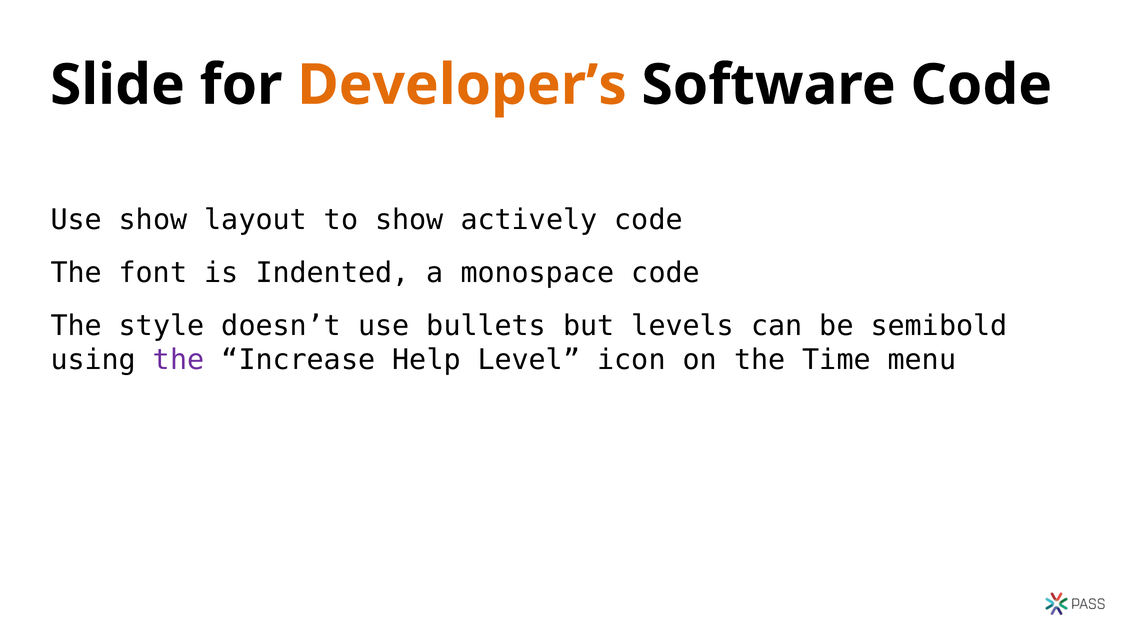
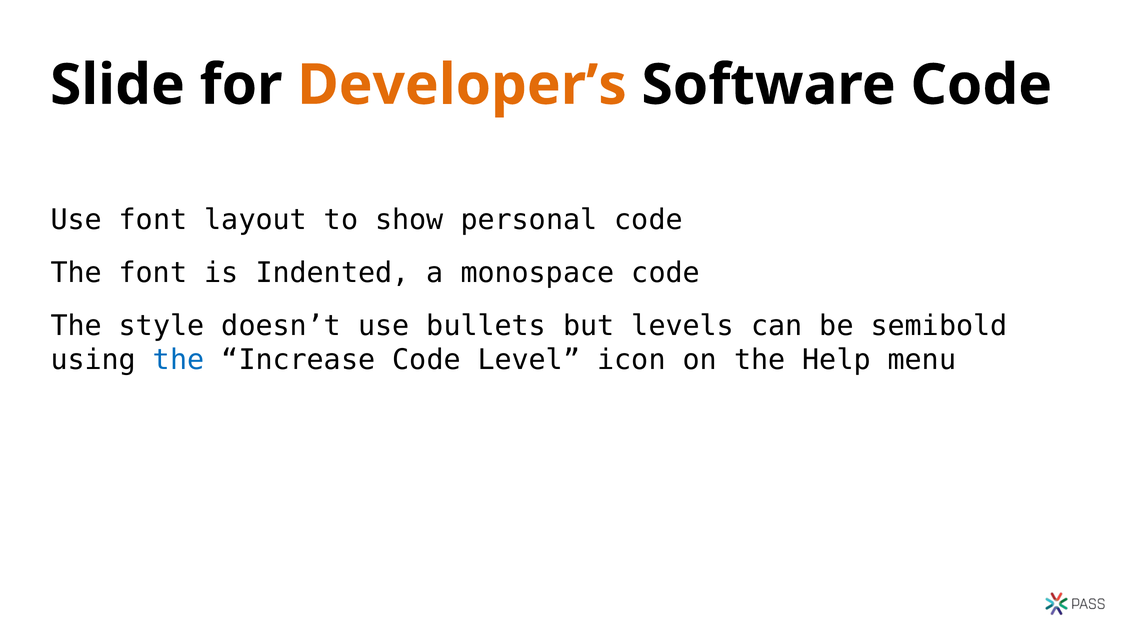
Use show: show -> font (153, 220)
actively: actively -> personal (529, 220)
the colour: purple -> blue (179, 360)
Increase Help: Help -> Code (426, 360)
Time: Time -> Help (837, 360)
